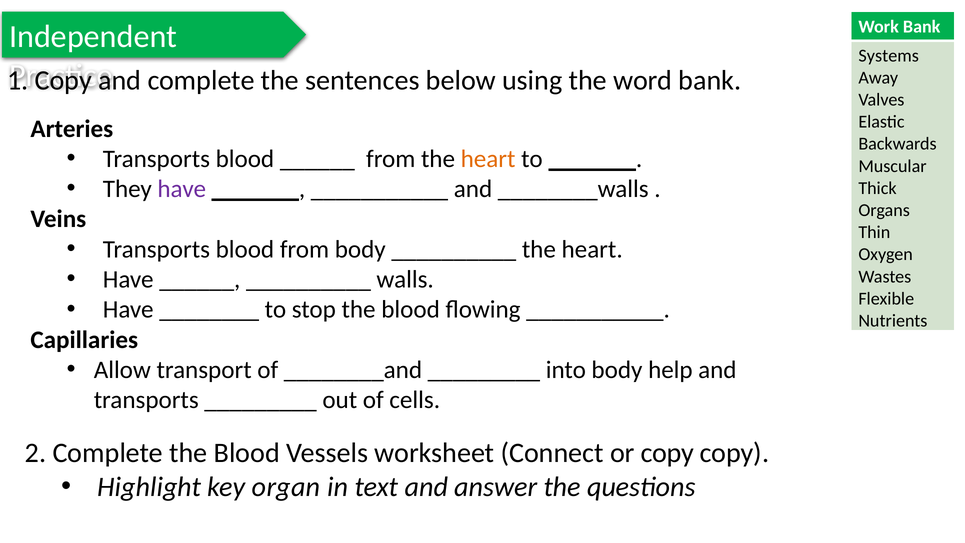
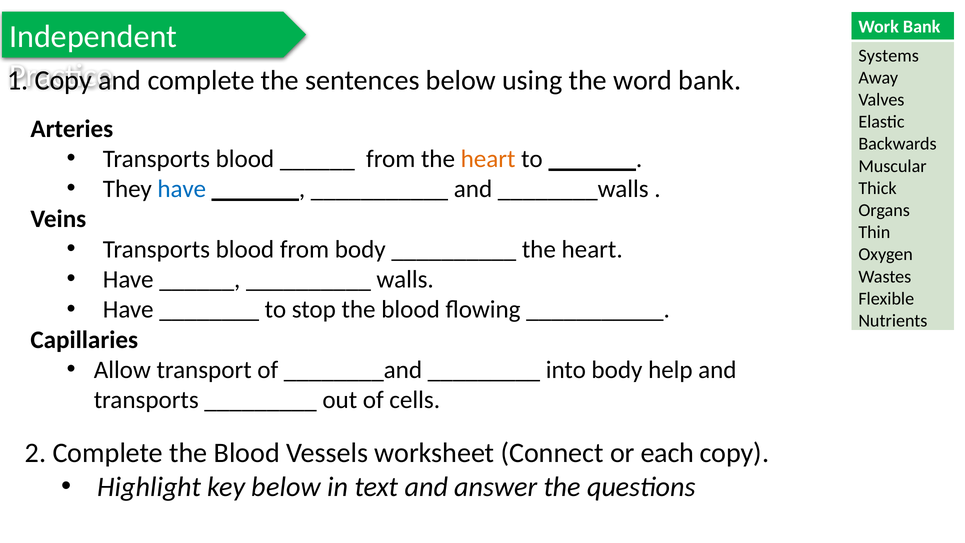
have colour: purple -> blue (182, 189)
or copy: copy -> each (667, 453)
key organ: organ -> below (286, 487)
